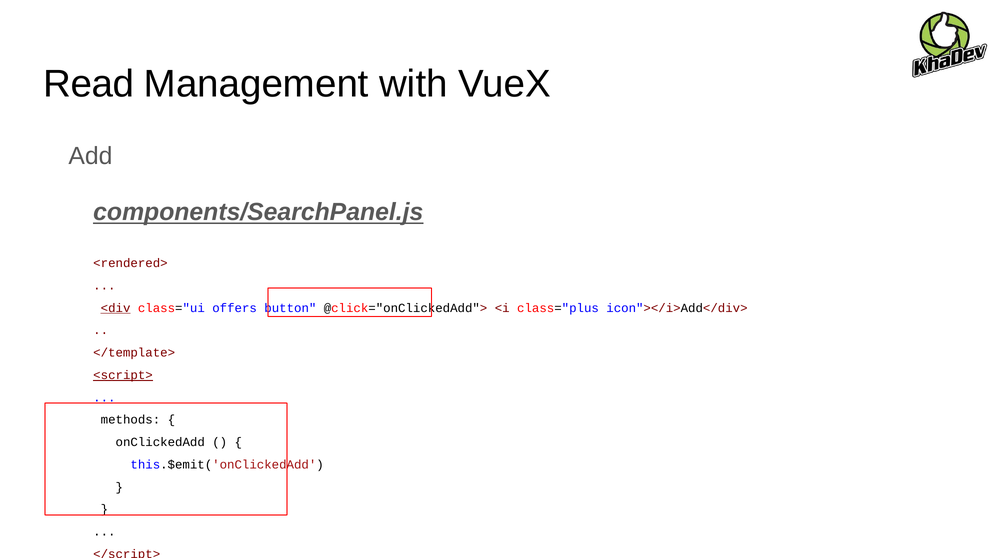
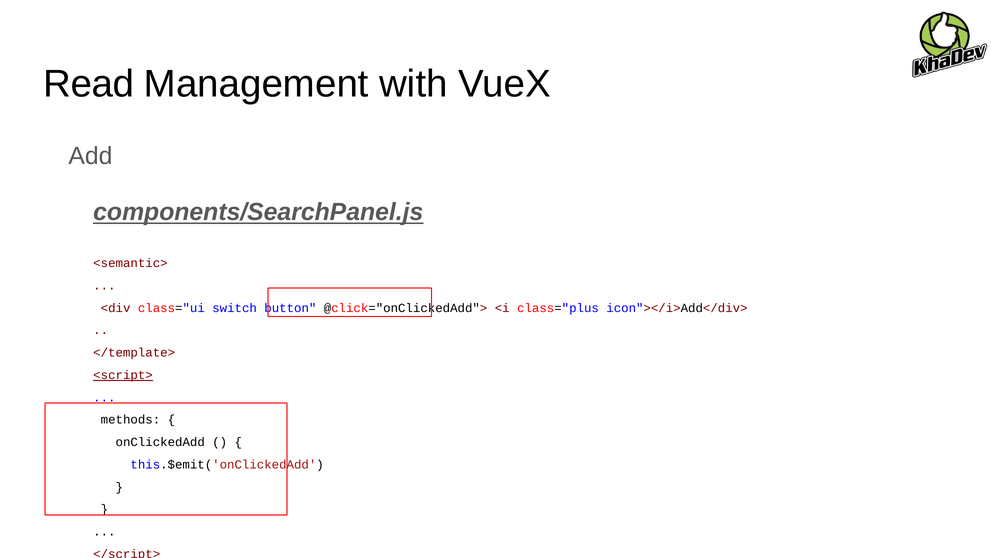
<rendered>: <rendered> -> <semantic> (130, 263)
<div underline: present -> none (116, 308)
offers: offers -> switch (235, 308)
